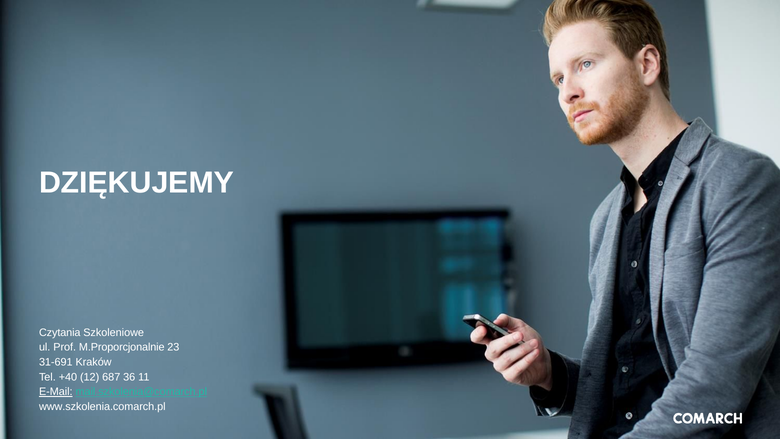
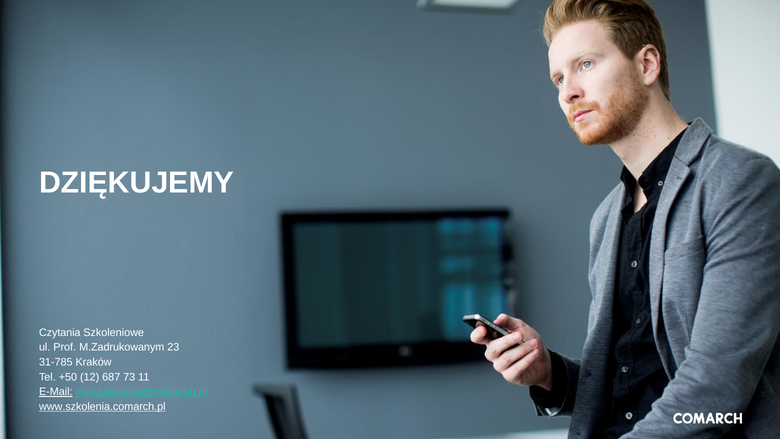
M.Proporcjonalnie: M.Proporcjonalnie -> M.Zadrukowanym (122, 347)
31-691: 31-691 -> 31-785 (56, 362)
+40: +40 -> +50 (68, 377)
36: 36 -> 73 (129, 377)
www.szkolenia.comarch.pl underline: none -> present (102, 407)
